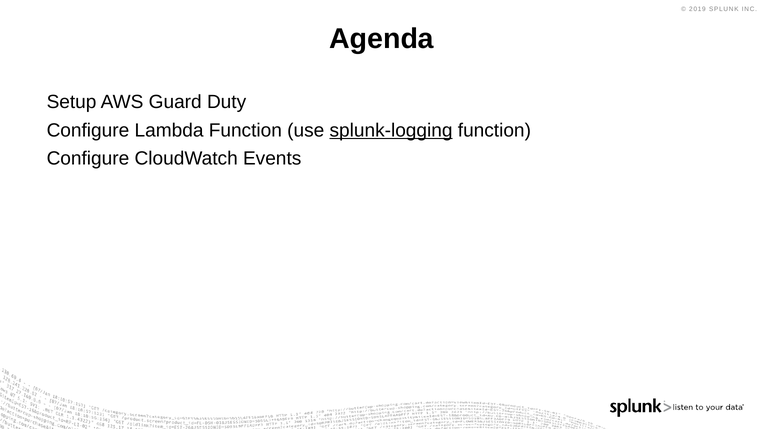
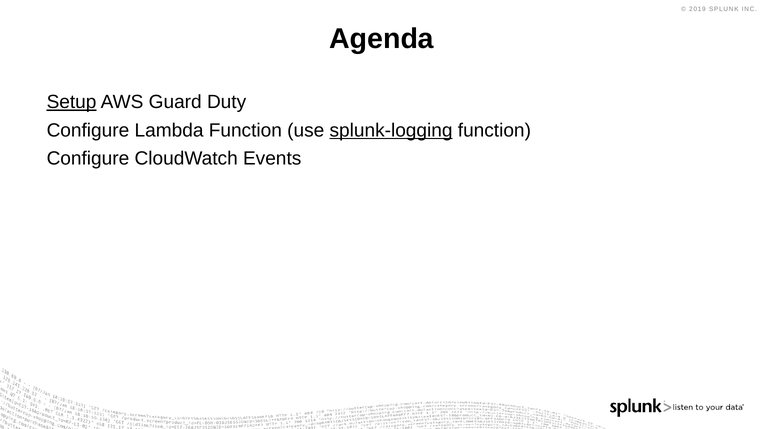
Setup underline: none -> present (72, 102)
